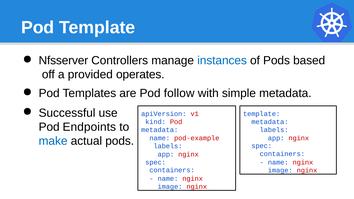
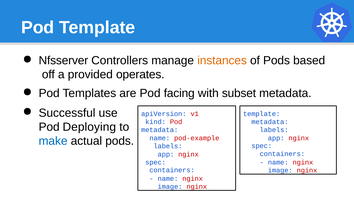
instances colour: blue -> orange (222, 61)
follow: follow -> facing (179, 93)
simple: simple -> subset (239, 93)
Endpoints: Endpoints -> Deploying (89, 127)
